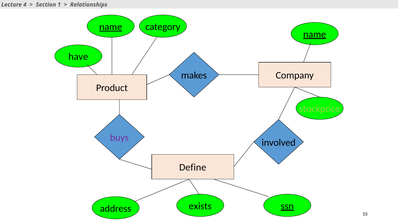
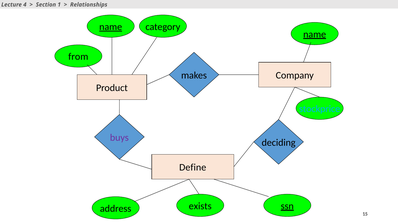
have: have -> from (78, 57)
stockprice colour: light green -> light blue (320, 109)
involved: involved -> deciding (279, 142)
